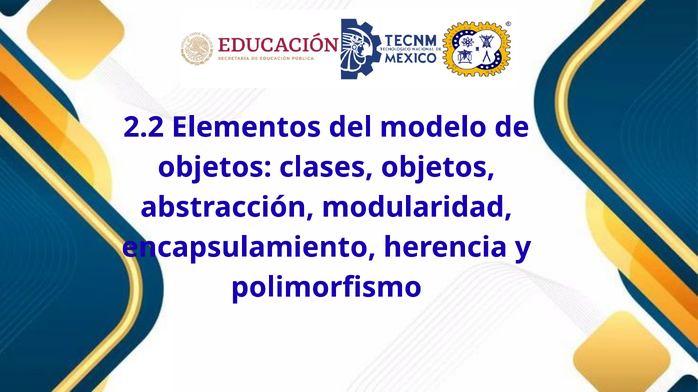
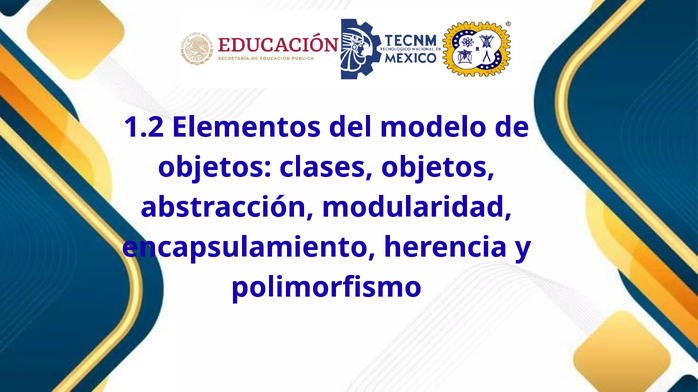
2.2: 2.2 -> 1.2 (144, 127)
